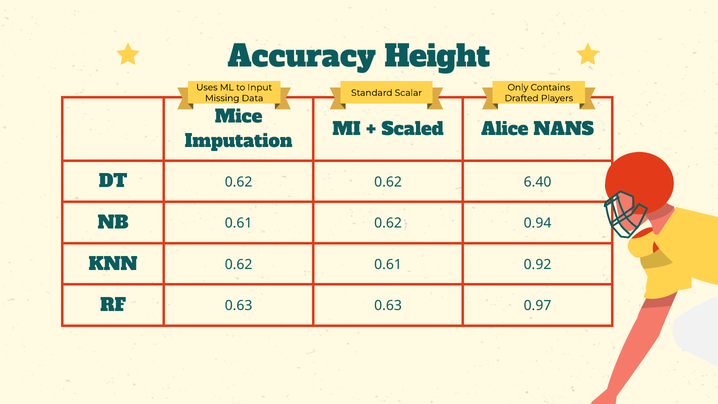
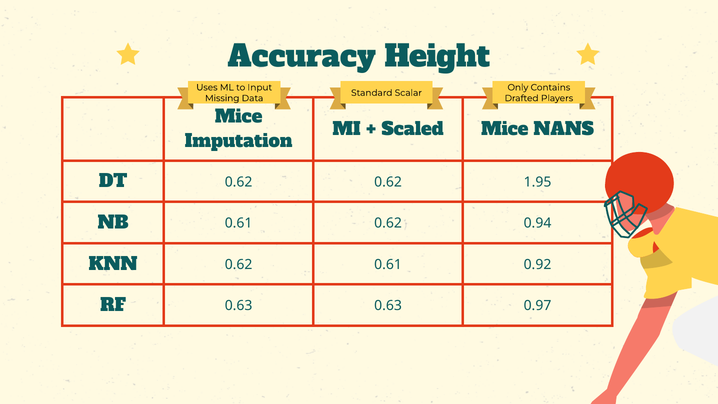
Scaled Alice: Alice -> Mice (505, 129)
6.40: 6.40 -> 1.95 (538, 182)
